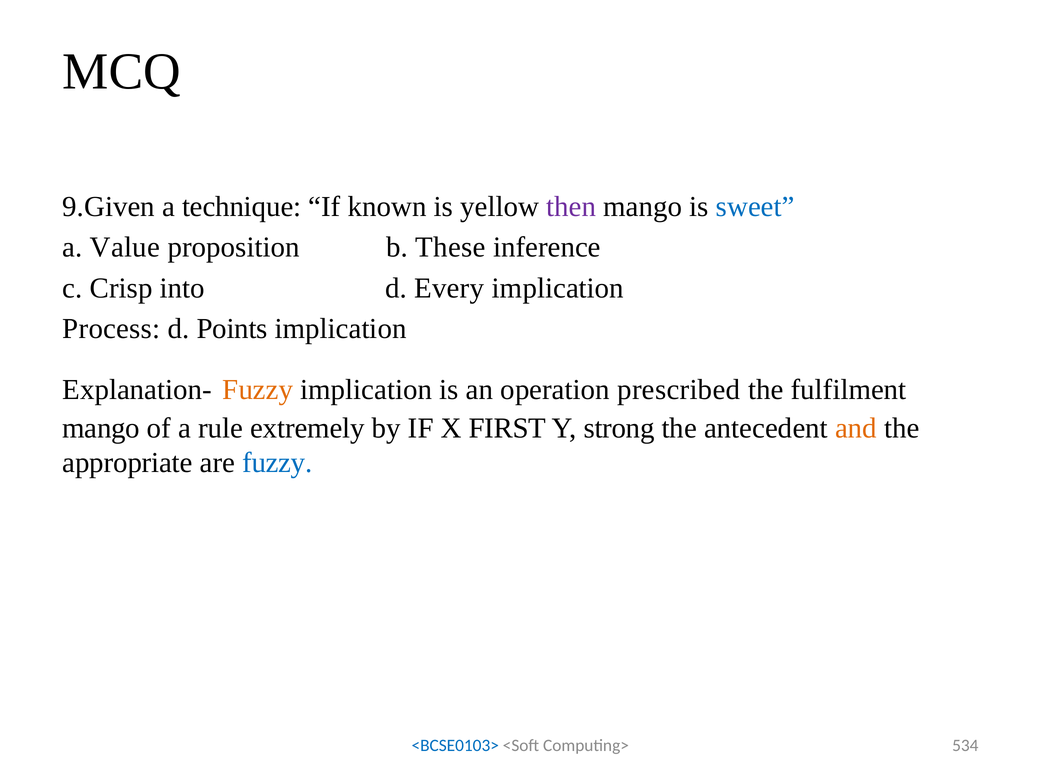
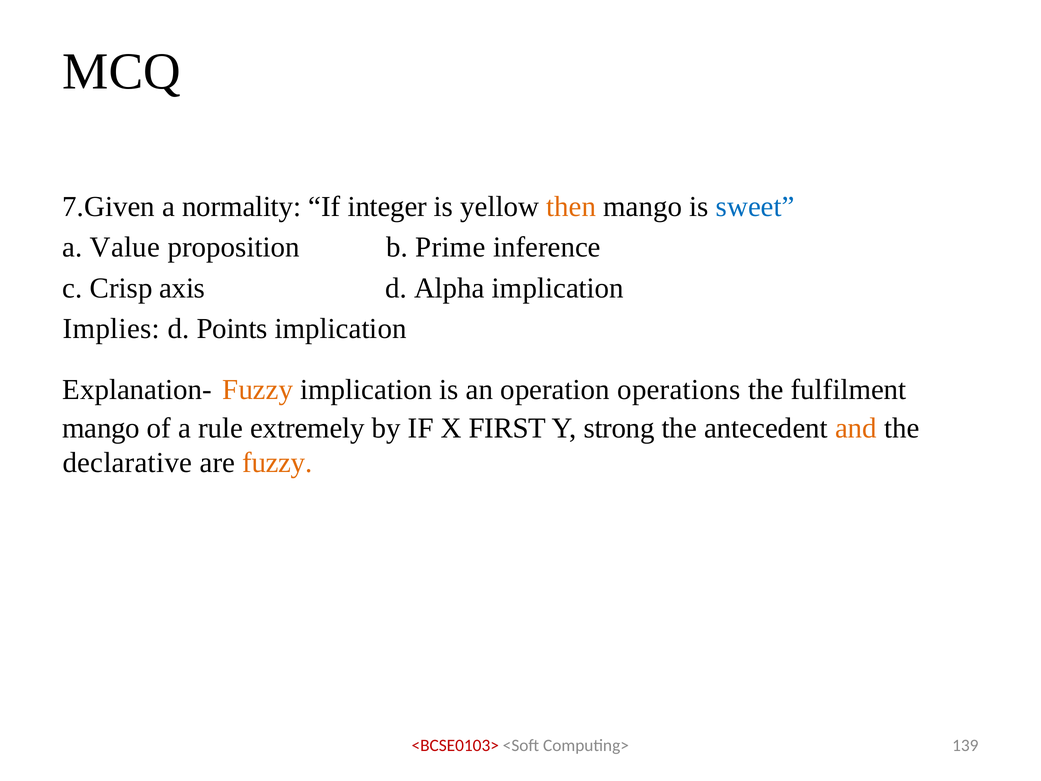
9.Given: 9.Given -> 7.Given (109, 207)
technique: technique -> normality (242, 207)
known: known -> integer (387, 207)
then colour: purple -> orange (571, 207)
These: These -> Prime (450, 247)
into: into -> axis (182, 288)
Every: Every -> Alpha (449, 288)
Process: Process -> Implies (111, 328)
prescribed: prescribed -> operations (679, 390)
appropriate: appropriate -> declarative (127, 463)
fuzzy colour: blue -> orange (277, 463)
<BCSE0103> colour: blue -> red (455, 745)
534: 534 -> 139 (965, 745)
